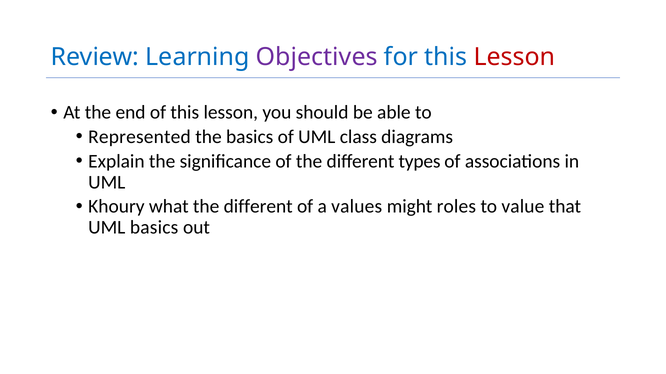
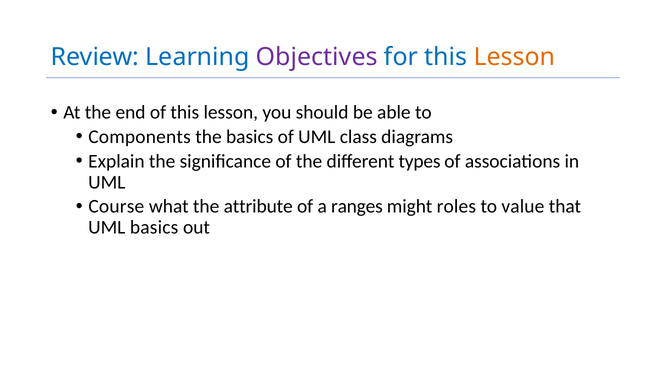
Lesson colour: red -> orange (515, 57)
Represented: Represented -> Components (140, 137)
Khoury: Khoury -> Course (116, 207)
what the different: different -> attribute (258, 207)
values: values -> ranges (357, 207)
